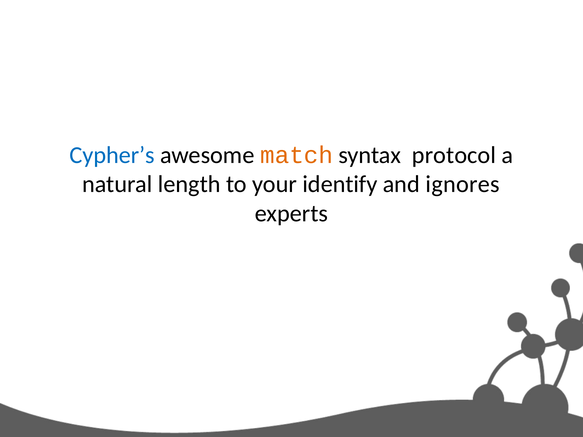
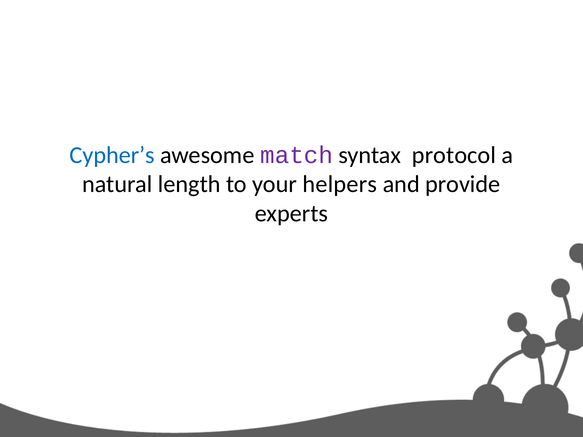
match colour: orange -> purple (297, 155)
identify: identify -> helpers (340, 184)
ignores: ignores -> provide (463, 184)
